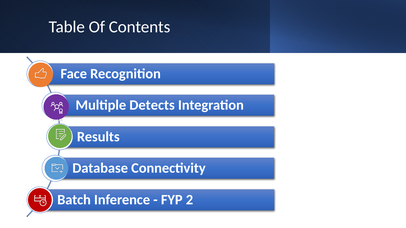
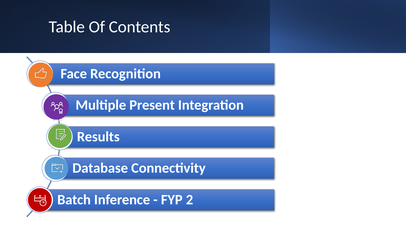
Detects: Detects -> Present (152, 105)
